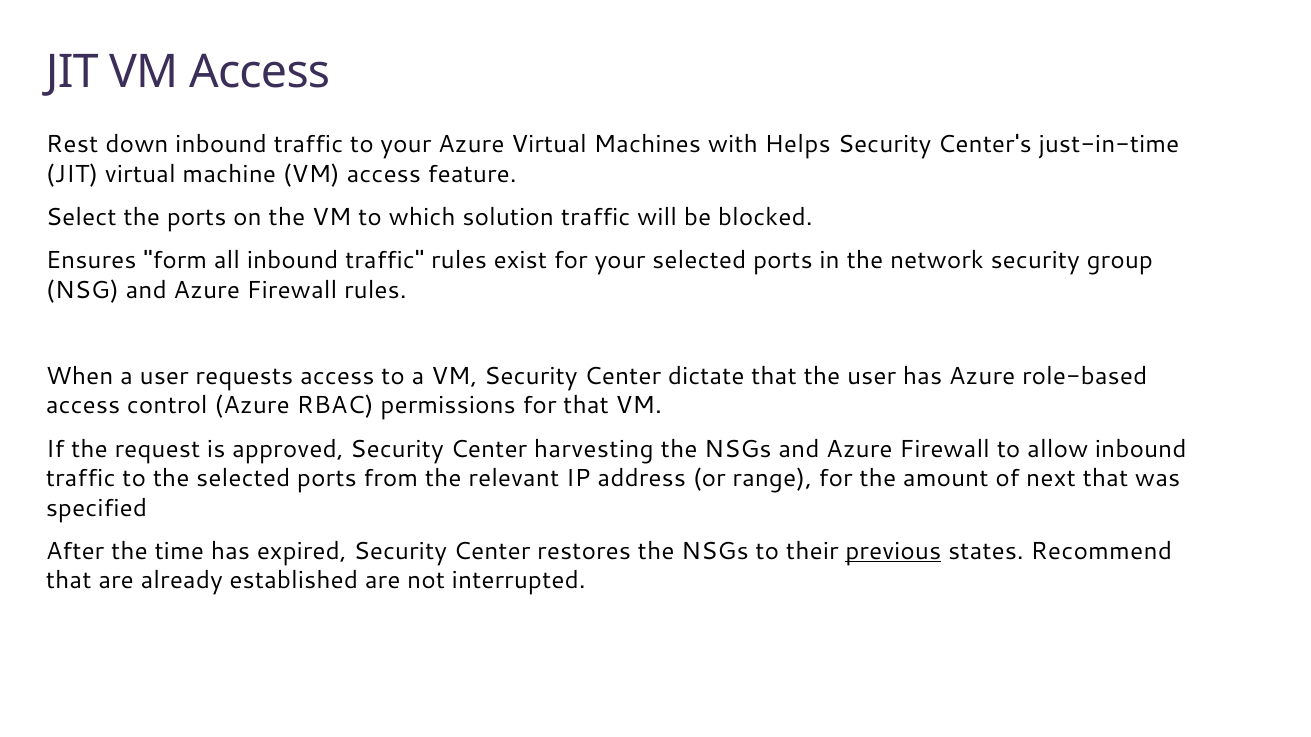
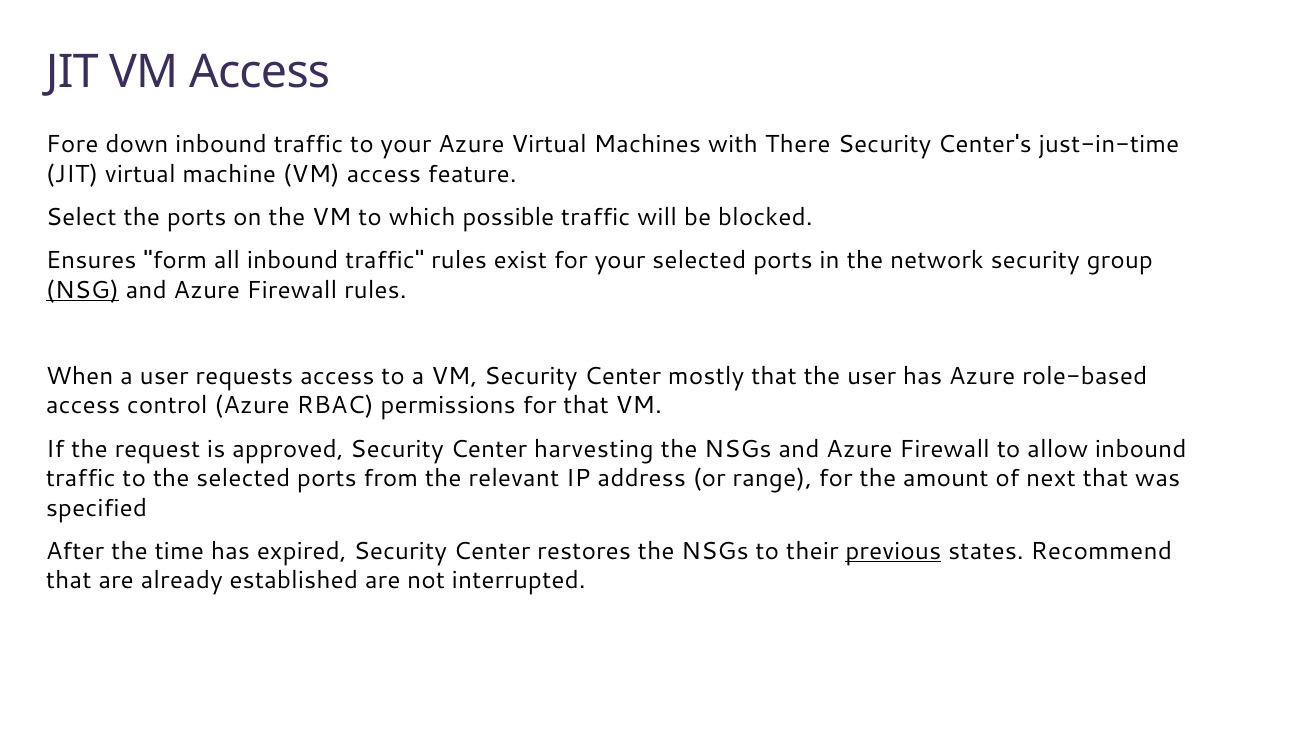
Rest: Rest -> Fore (72, 145)
Helps: Helps -> There (798, 145)
solution: solution -> possible (508, 218)
NSG underline: none -> present (82, 290)
dictate: dictate -> mostly (706, 377)
